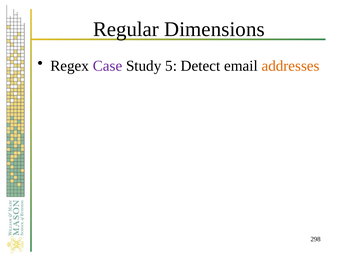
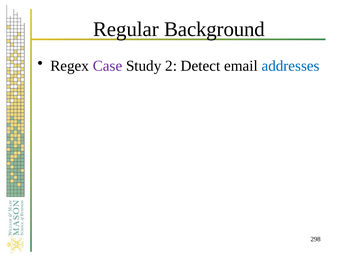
Dimensions: Dimensions -> Background (215, 29)
5: 5 -> 2 (171, 66)
addresses colour: orange -> blue (291, 66)
